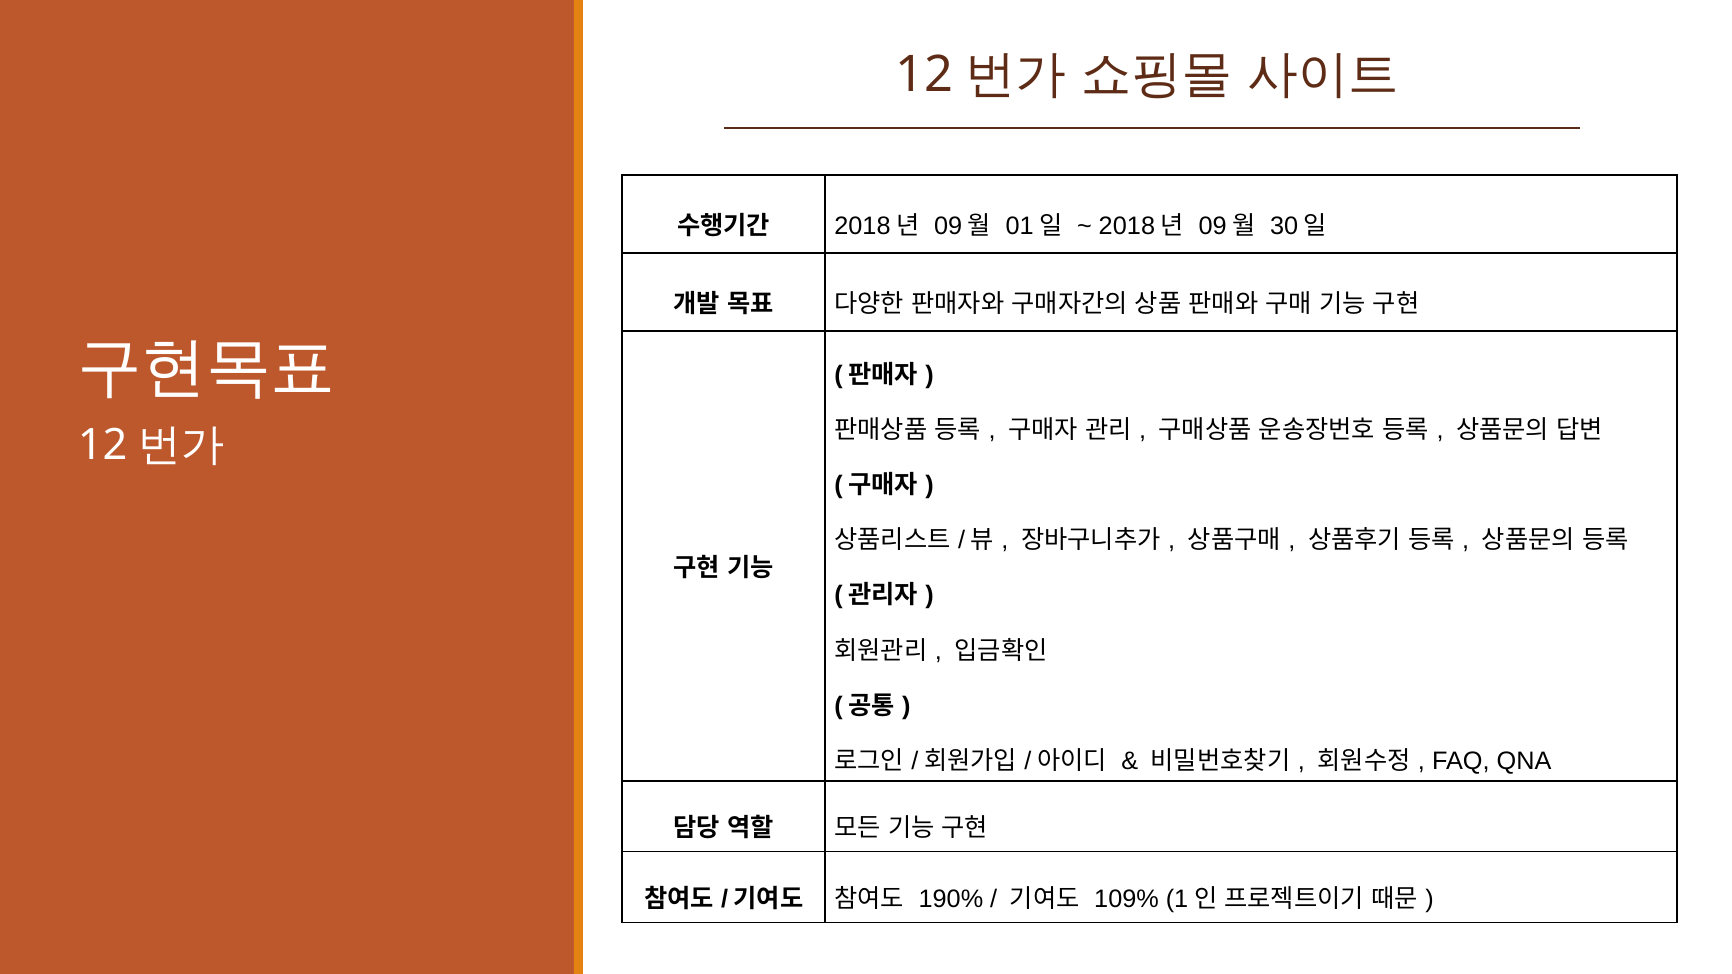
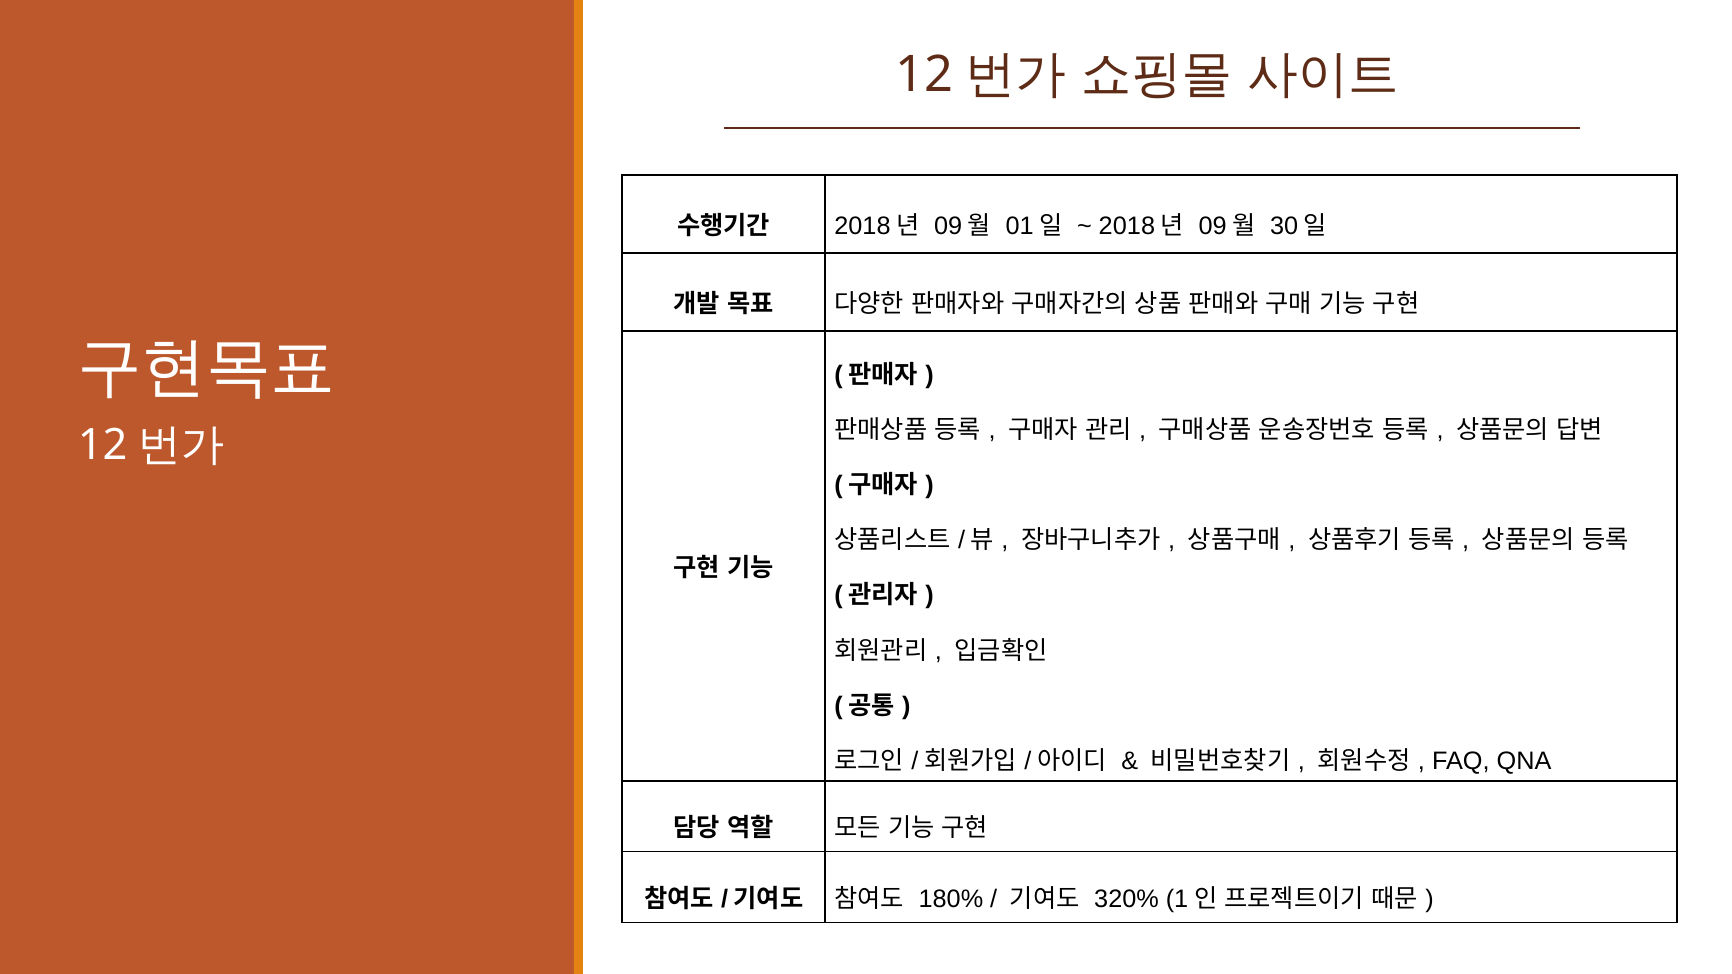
190%: 190% -> 180% (951, 899)
109%: 109% -> 320% (1127, 899)
